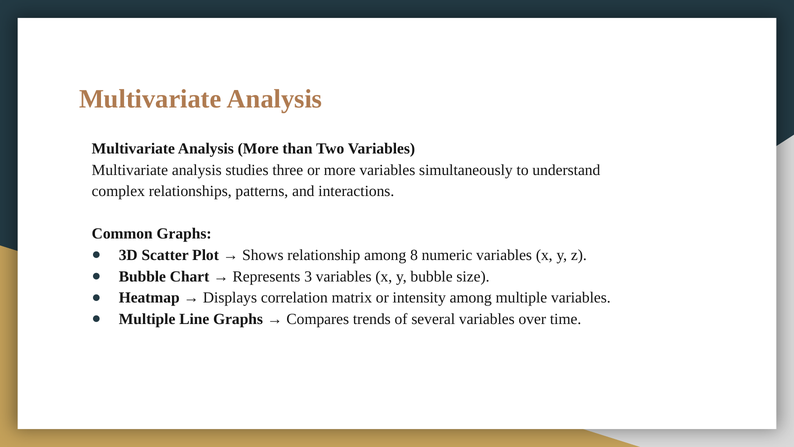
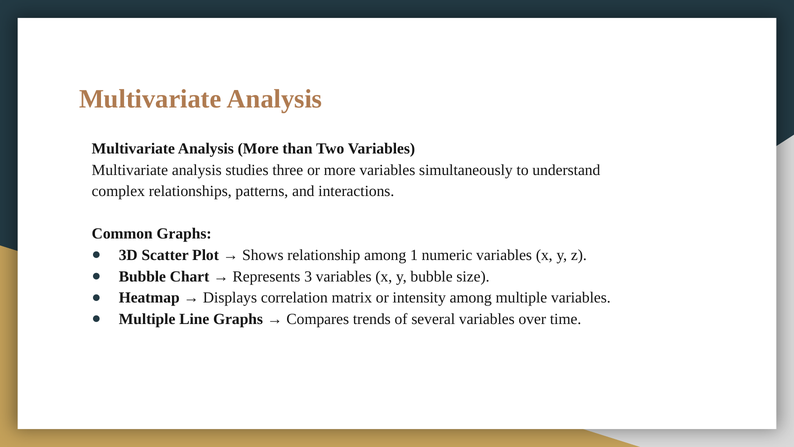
8: 8 -> 1 (414, 255)
